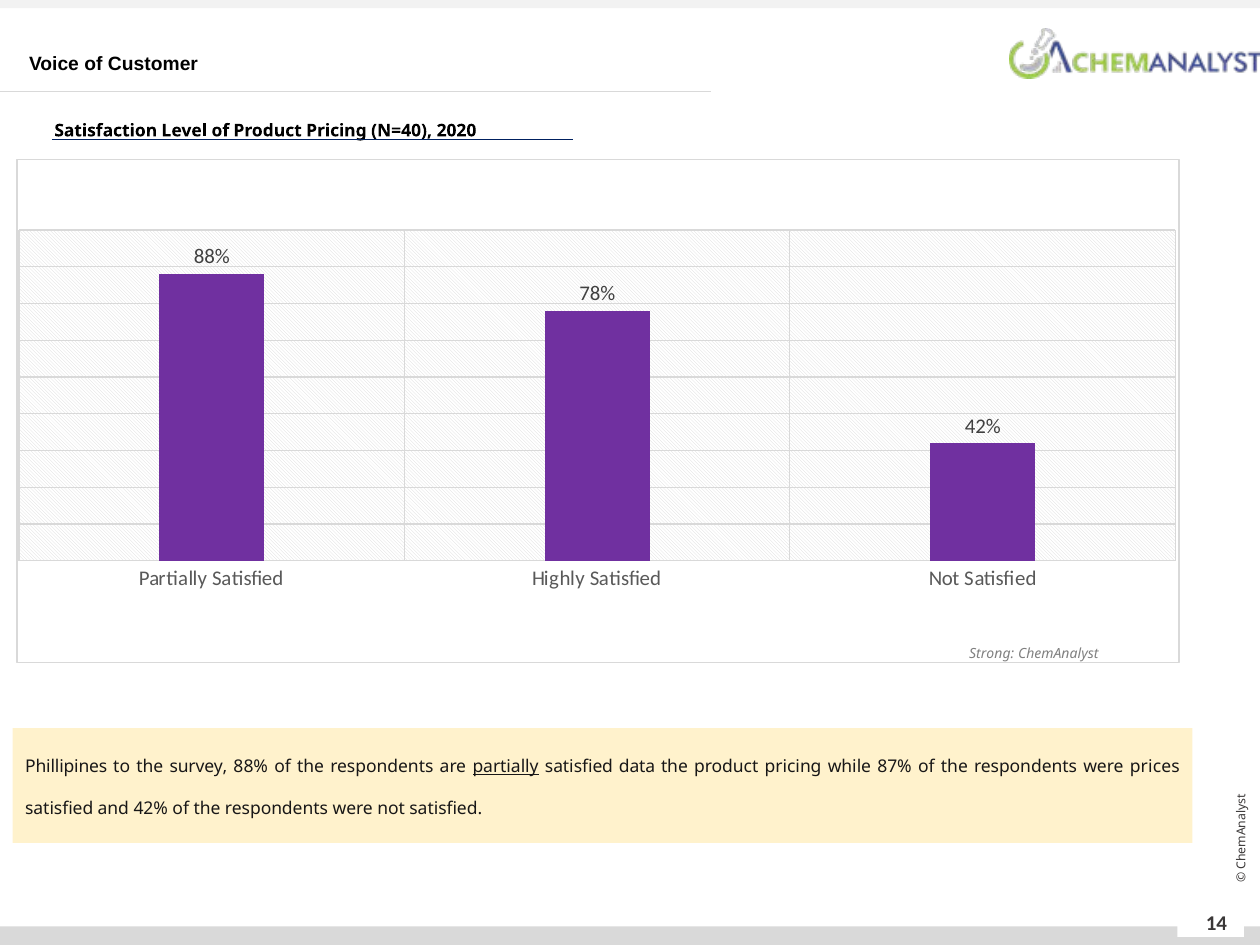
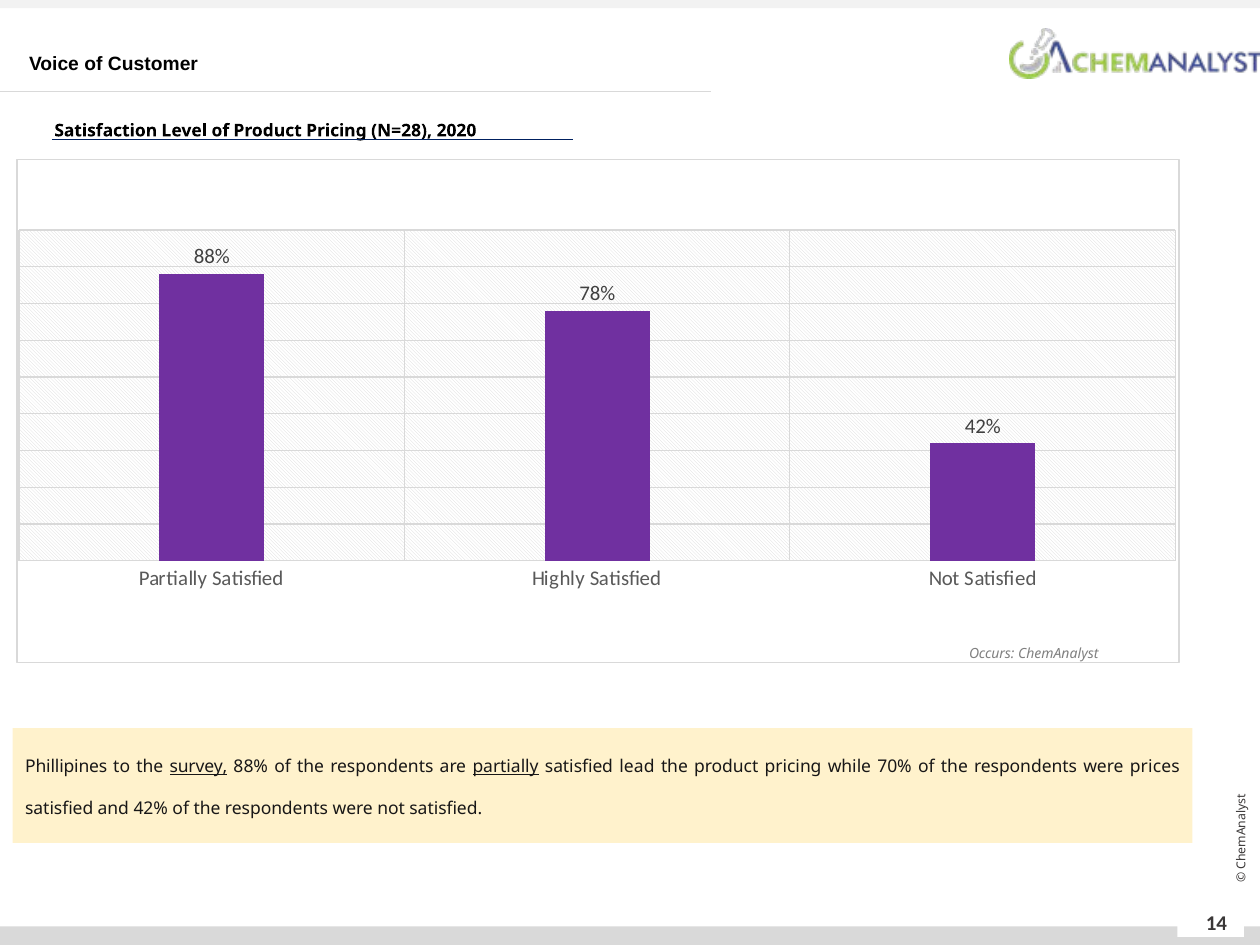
N=40: N=40 -> N=28 (402, 131)
Strong: Strong -> Occurs (992, 654)
survey underline: none -> present (199, 767)
data: data -> lead (637, 767)
87%: 87% -> 70% (895, 767)
